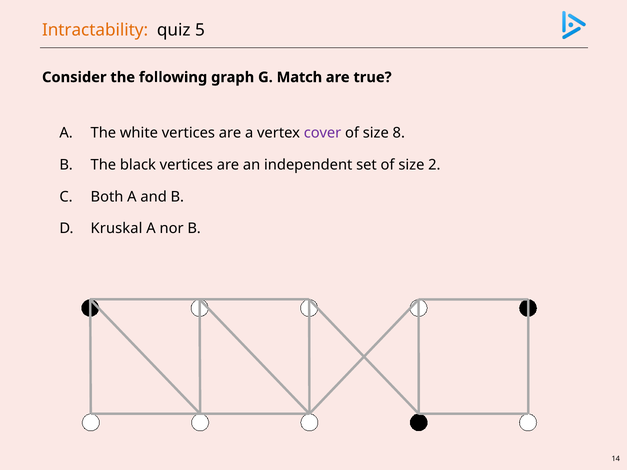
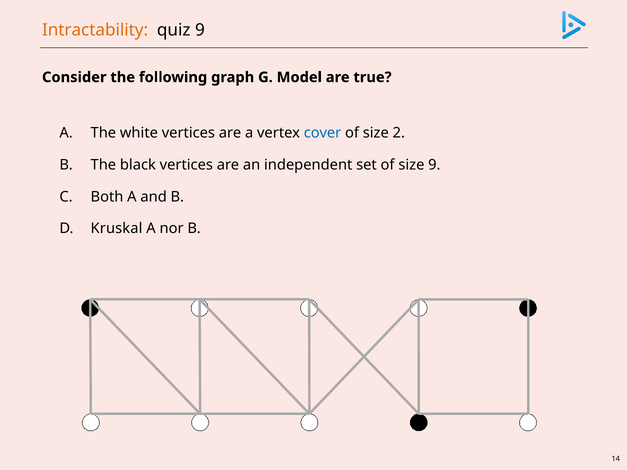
quiz 5: 5 -> 9 (200, 30)
Match: Match -> Model (299, 77)
cover colour: purple -> blue (323, 133)
8: 8 -> 2 (399, 133)
size 2: 2 -> 9 (434, 165)
